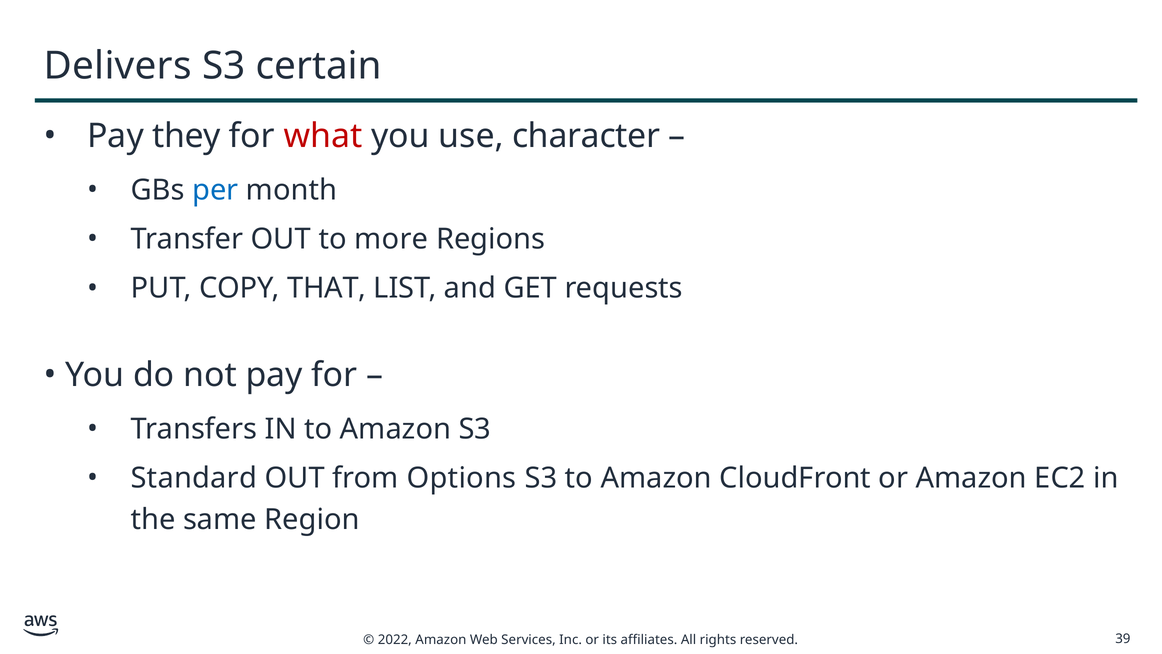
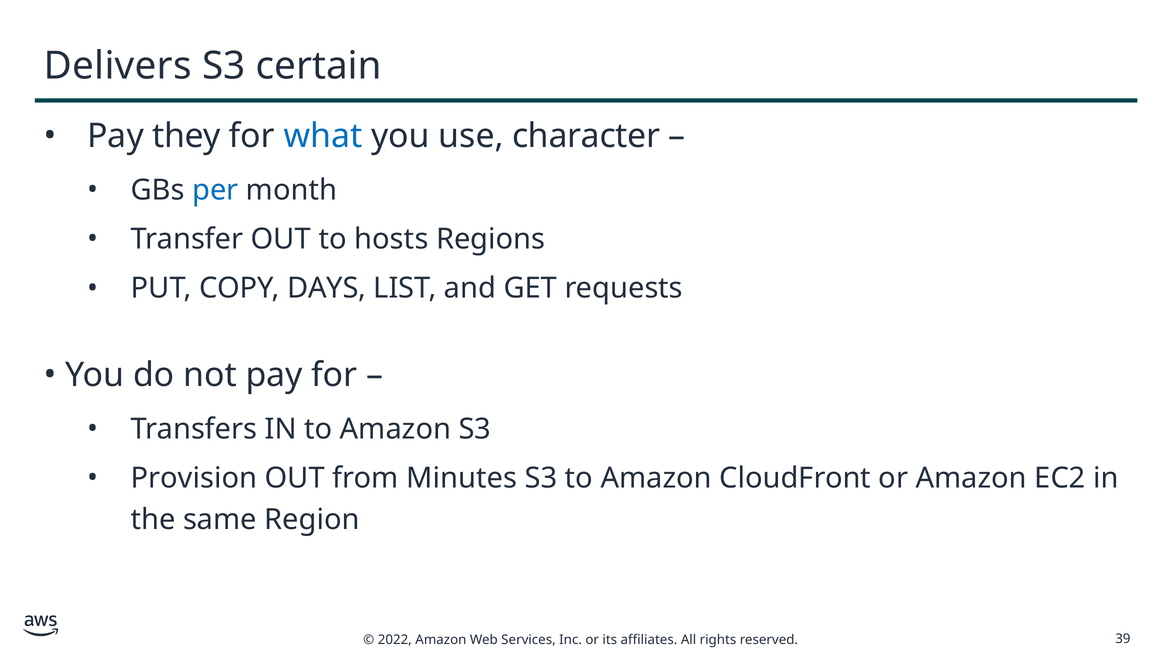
what colour: red -> blue (323, 136)
more: more -> hosts (391, 239)
THAT: THAT -> DAYS (327, 288)
Standard: Standard -> Provision (194, 478)
Options: Options -> Minutes (462, 478)
